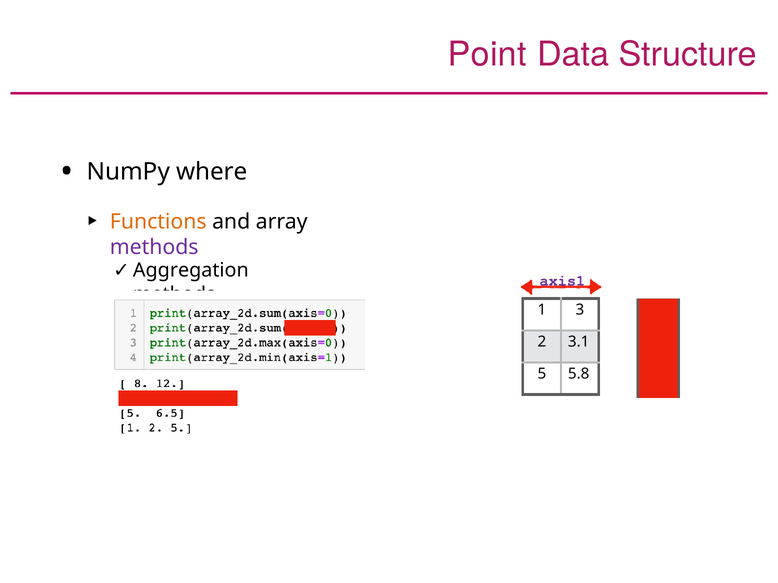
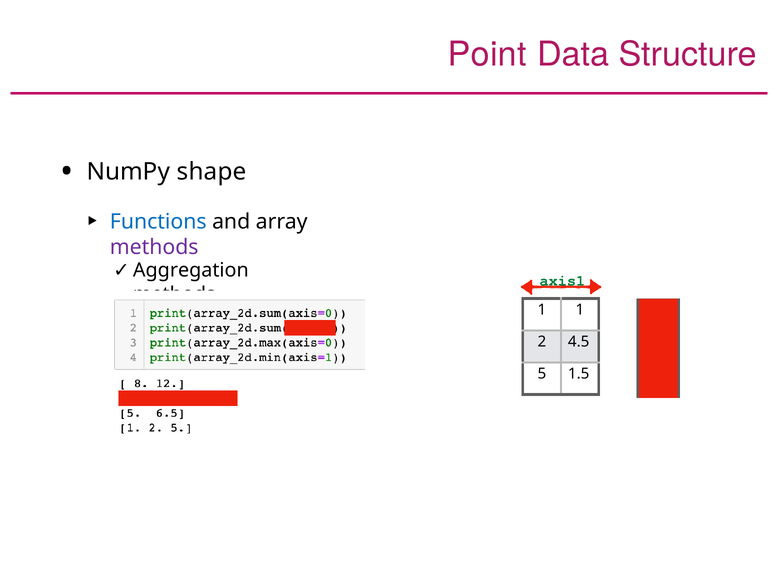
where: where -> shape (212, 172)
Functions colour: orange -> blue (158, 222)
axis1 colour: purple -> green (562, 281)
1 3: 3 -> 1 (580, 310)
3.1: 3.1 -> 4.5 (579, 342)
5.8: 5.8 -> 1.5 (579, 374)
